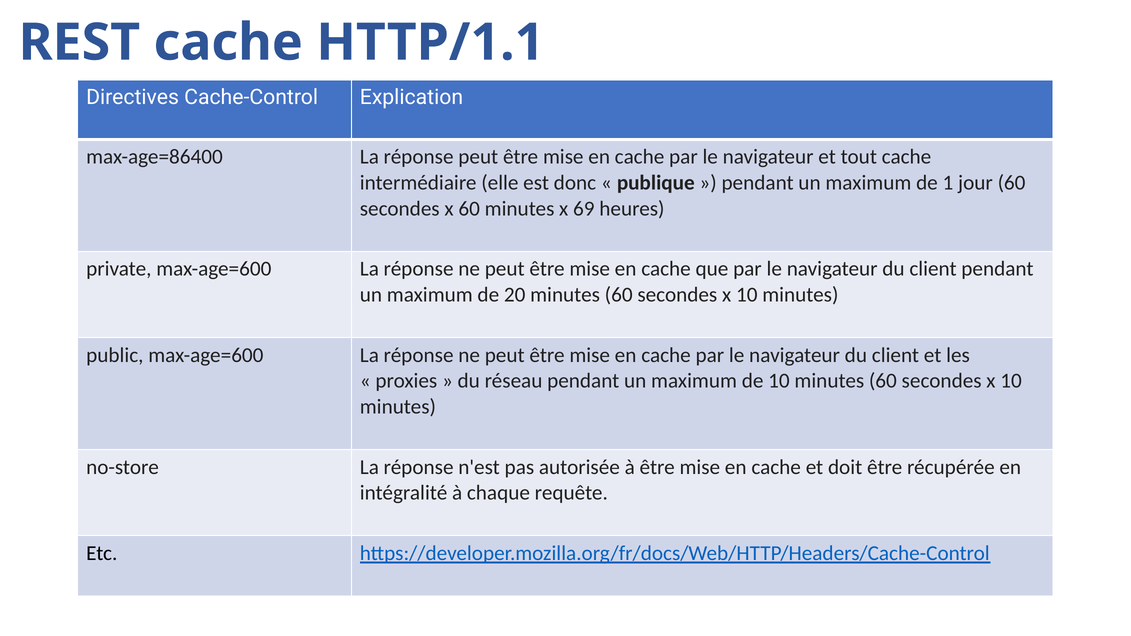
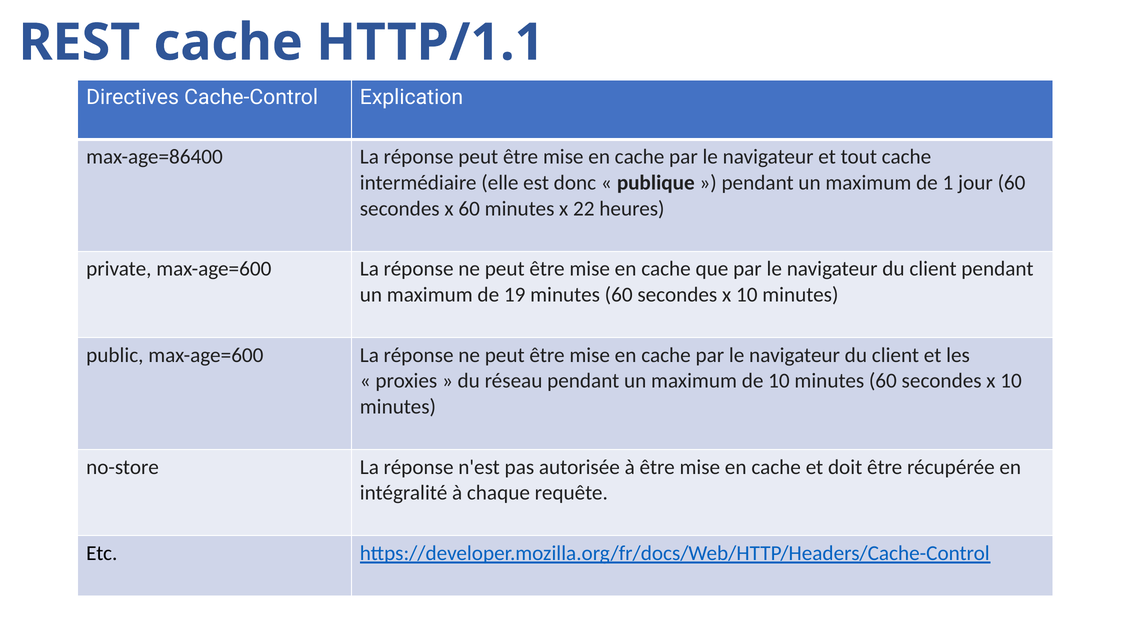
69: 69 -> 22 (584, 209)
20: 20 -> 19 (515, 295)
